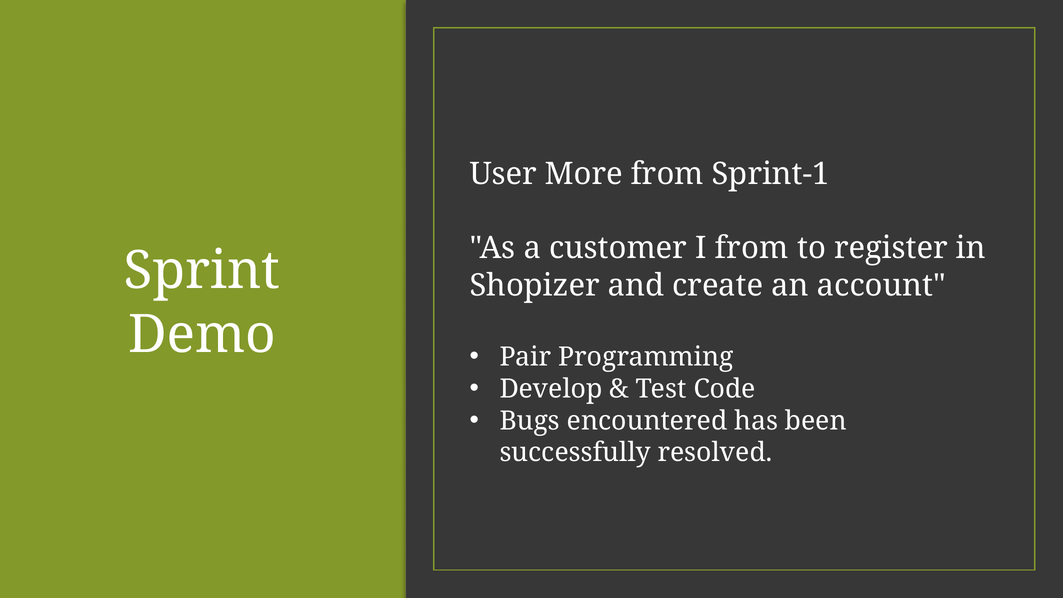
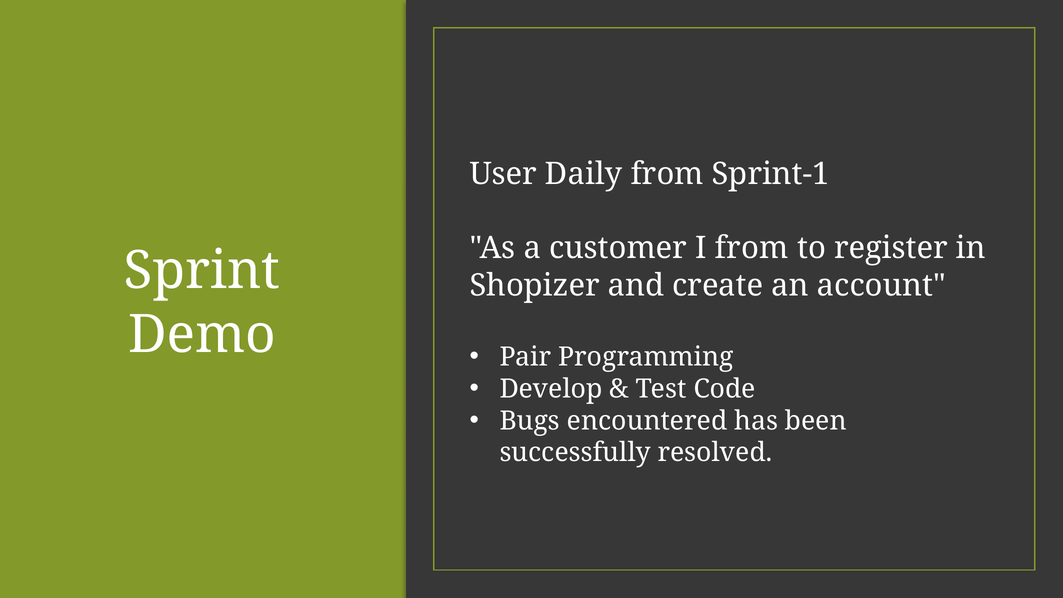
More: More -> Daily (584, 174)
